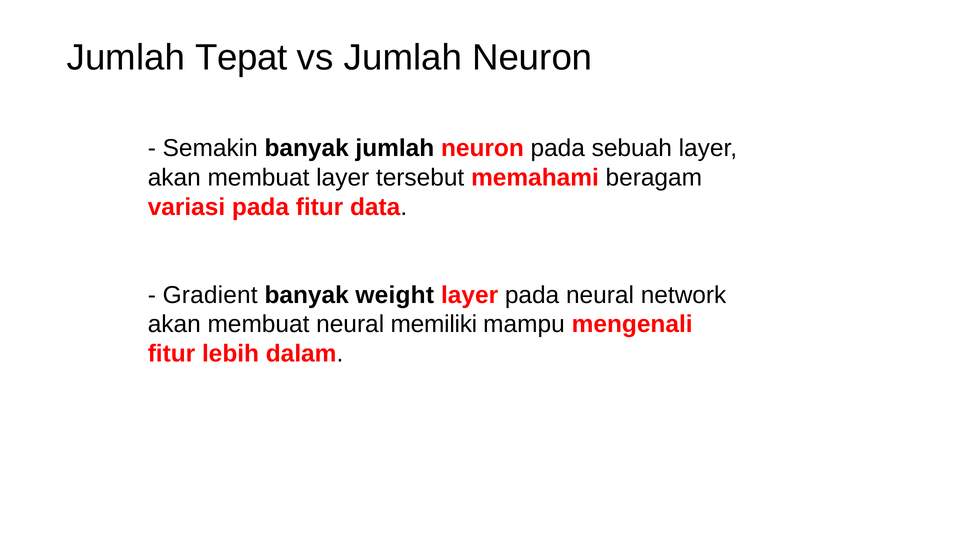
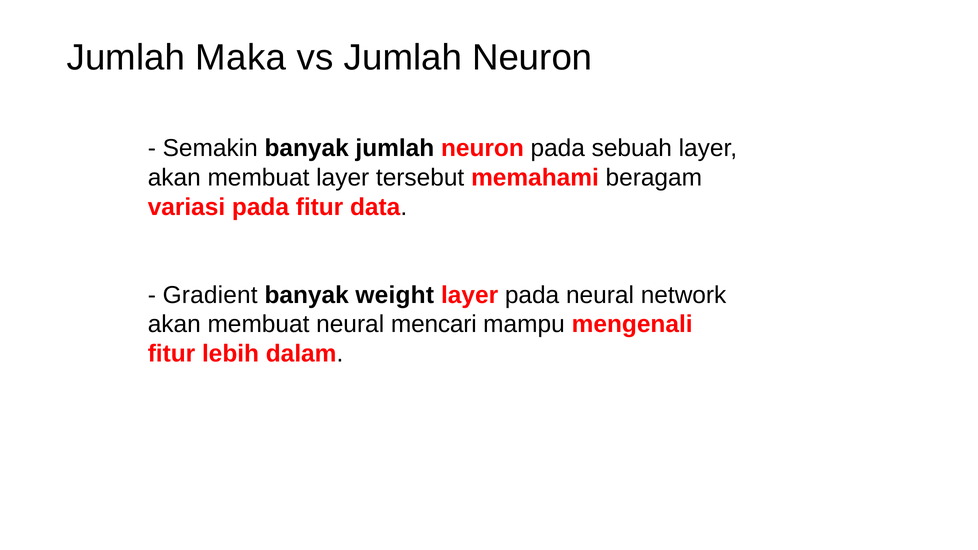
Tepat: Tepat -> Maka (241, 58)
memiliki: memiliki -> mencari (434, 324)
